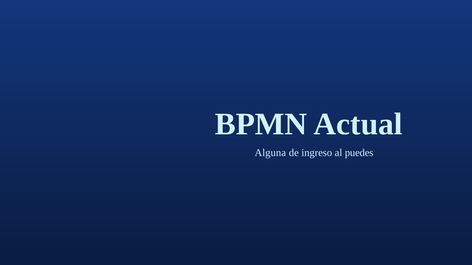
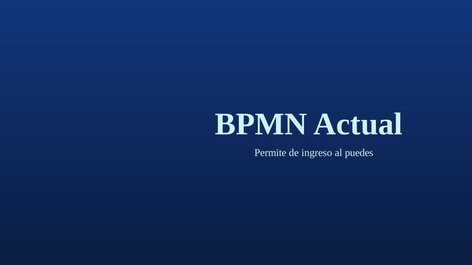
Alguna: Alguna -> Permite (270, 153)
